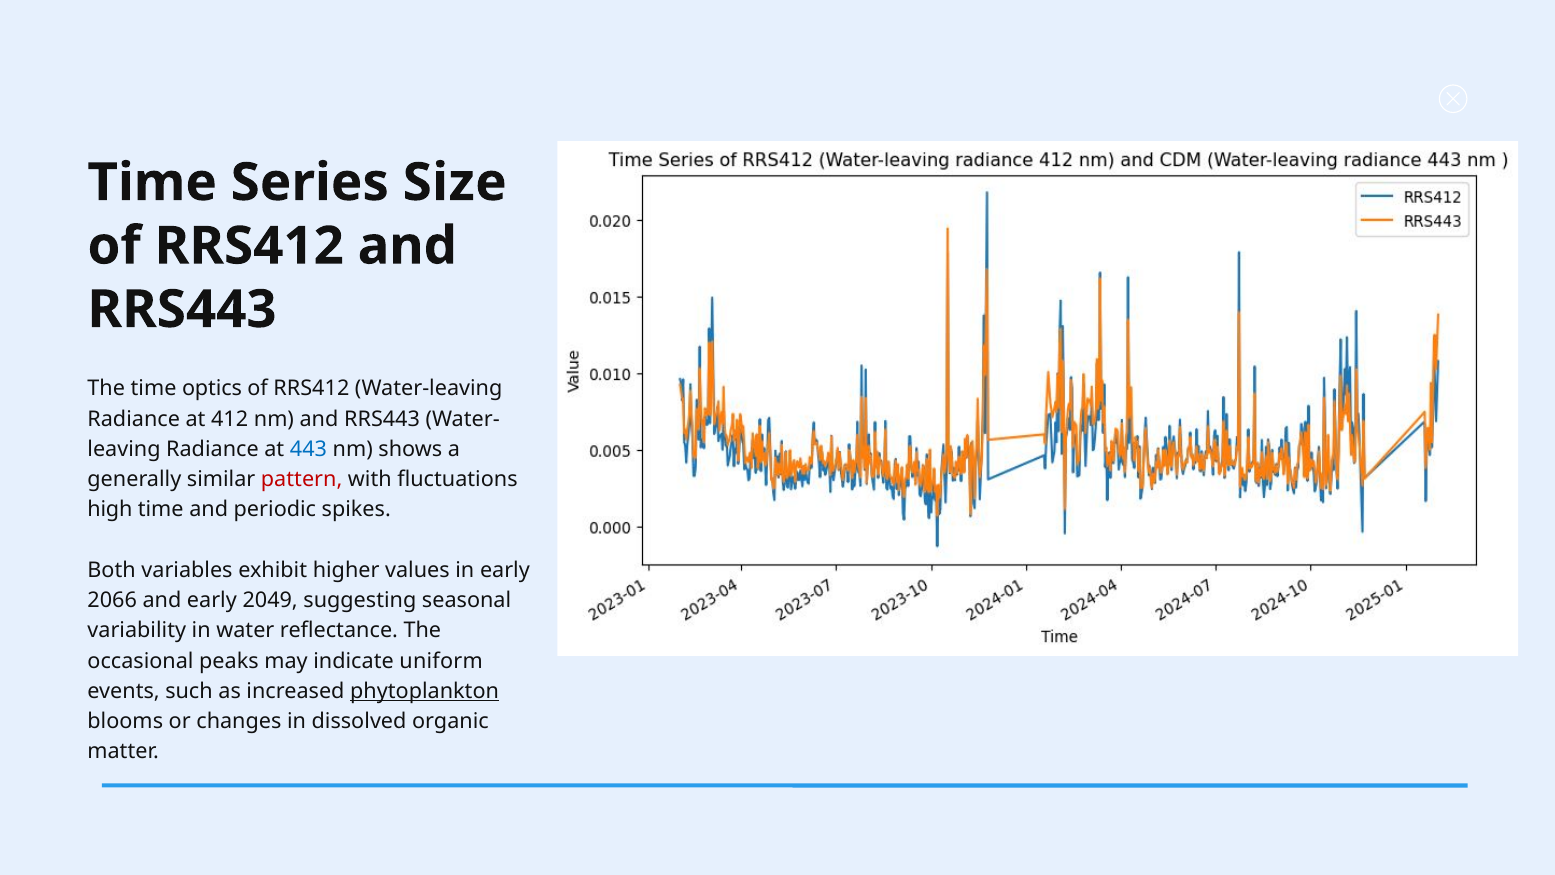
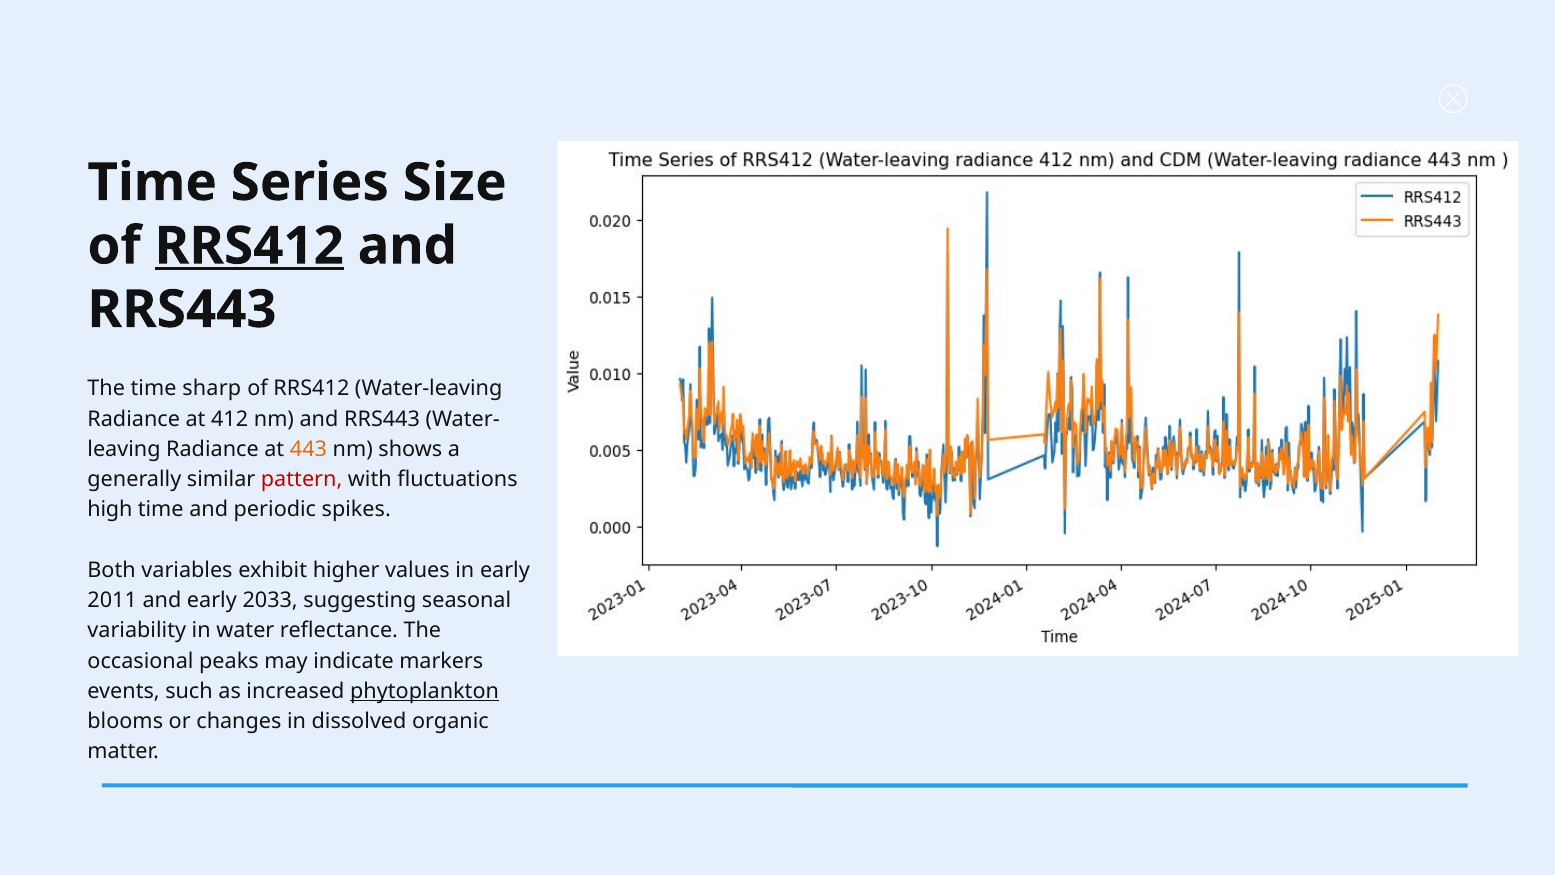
RRS412 underline: none -> present (249, 246)
optics: optics -> sharp (212, 389)
443 colour: blue -> orange (308, 449)
2066: 2066 -> 2011 (112, 600)
2049: 2049 -> 2033 (270, 600)
uniform: uniform -> markers (441, 661)
